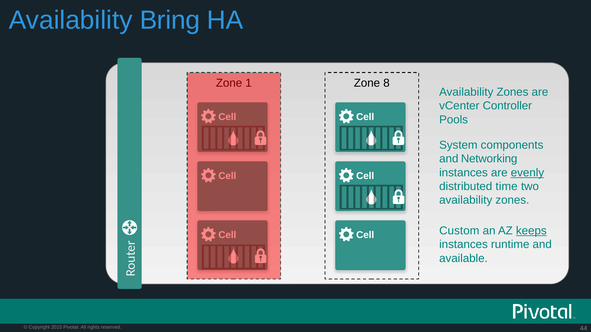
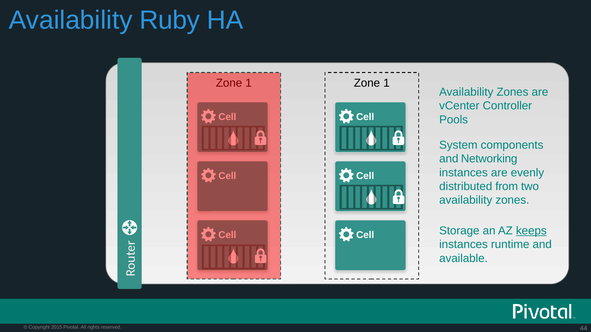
Bring: Bring -> Ruby (170, 20)
8: 8 -> 1 (386, 83)
evenly underline: present -> none (527, 173)
time: time -> from (507, 187)
Custom: Custom -> Storage (459, 231)
